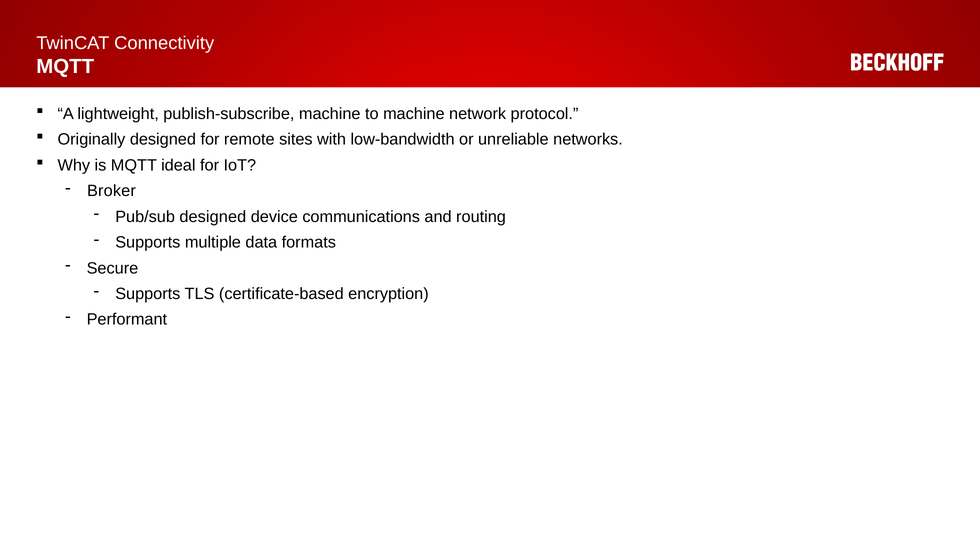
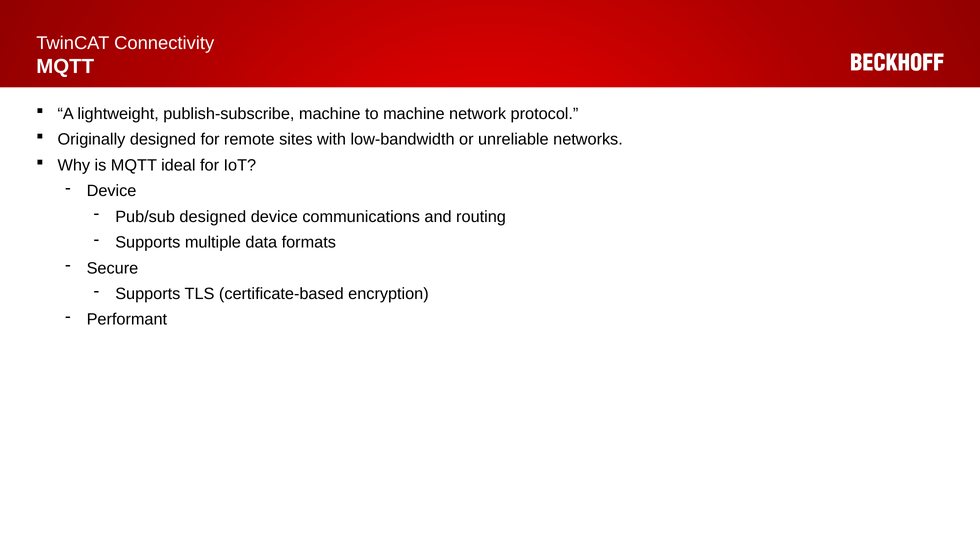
Broker: Broker -> Device (112, 191)
